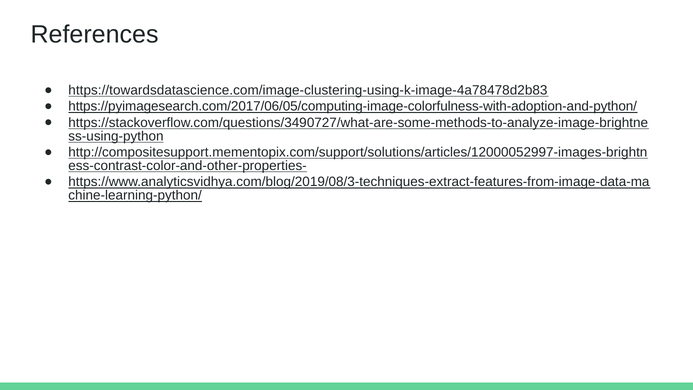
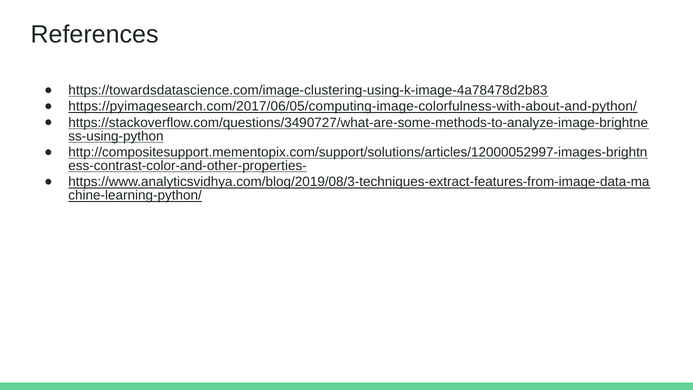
https://pyimagesearch.com/2017/06/05/computing-image-colorfulness-with-adoption-and-python/: https://pyimagesearch.com/2017/06/05/computing-image-colorfulness-with-adoption-and-python/ -> https://pyimagesearch.com/2017/06/05/computing-image-colorfulness-with-about-and-python/ (353, 106)
